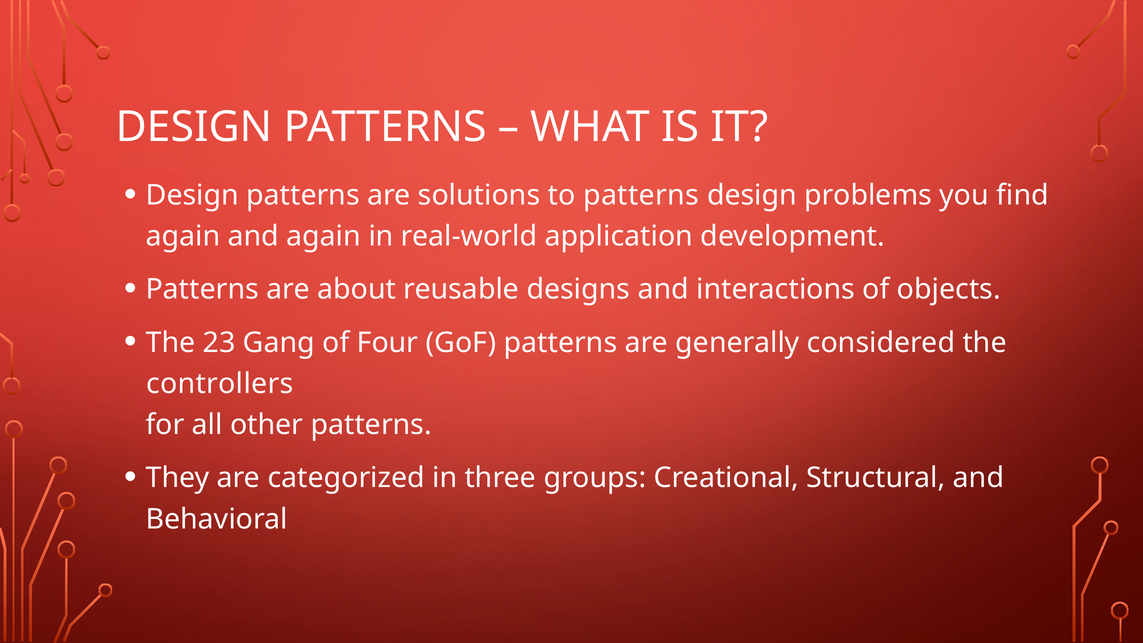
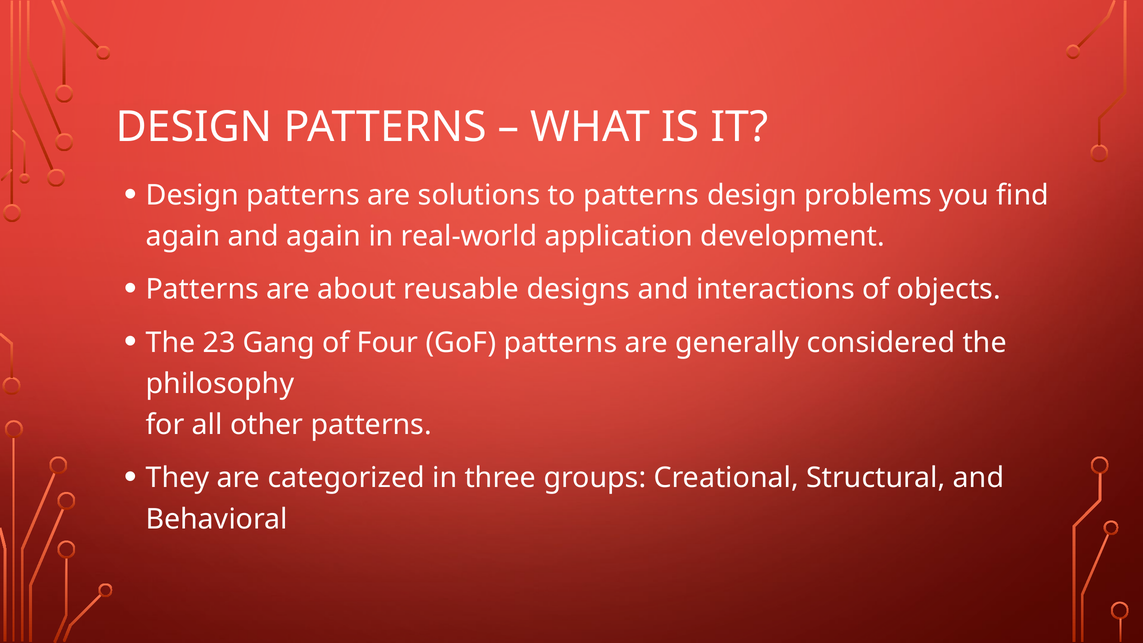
controllers: controllers -> philosophy (220, 384)
